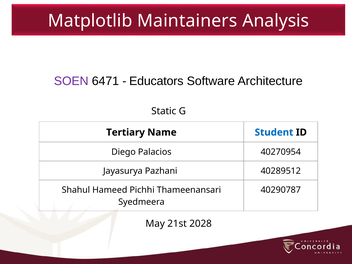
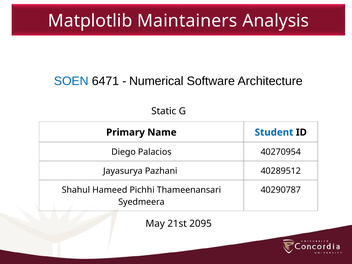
SOEN colour: purple -> blue (71, 81)
Educators: Educators -> Numerical (156, 81)
Tertiary: Tertiary -> Primary (126, 132)
2028: 2028 -> 2095 (201, 224)
